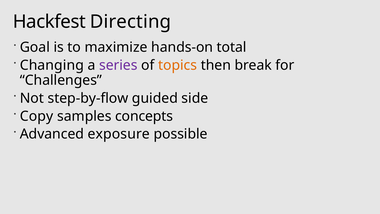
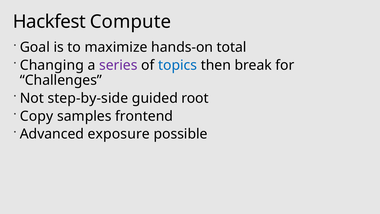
Directing: Directing -> Compute (131, 22)
topics colour: orange -> blue (178, 65)
step-by-flow: step-by-flow -> step-by-side (88, 98)
side: side -> root (195, 98)
concepts: concepts -> frontend (144, 116)
